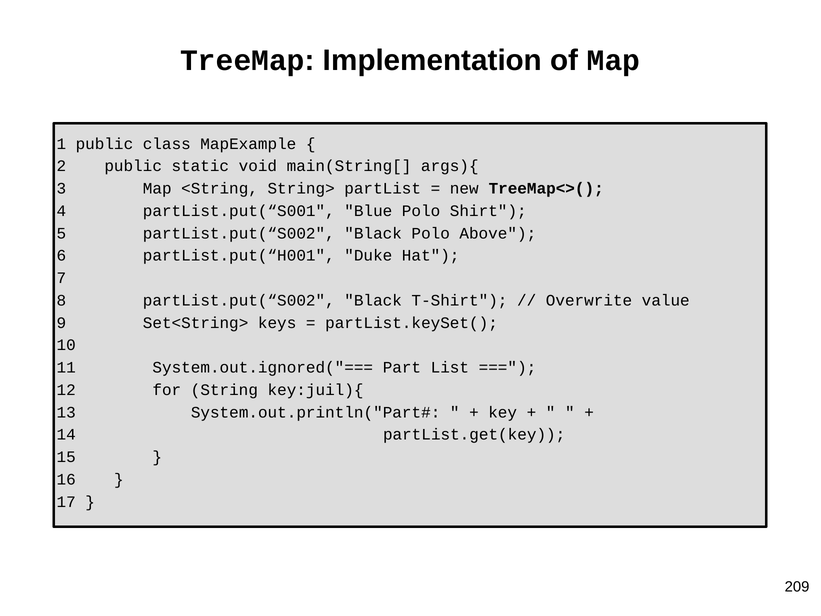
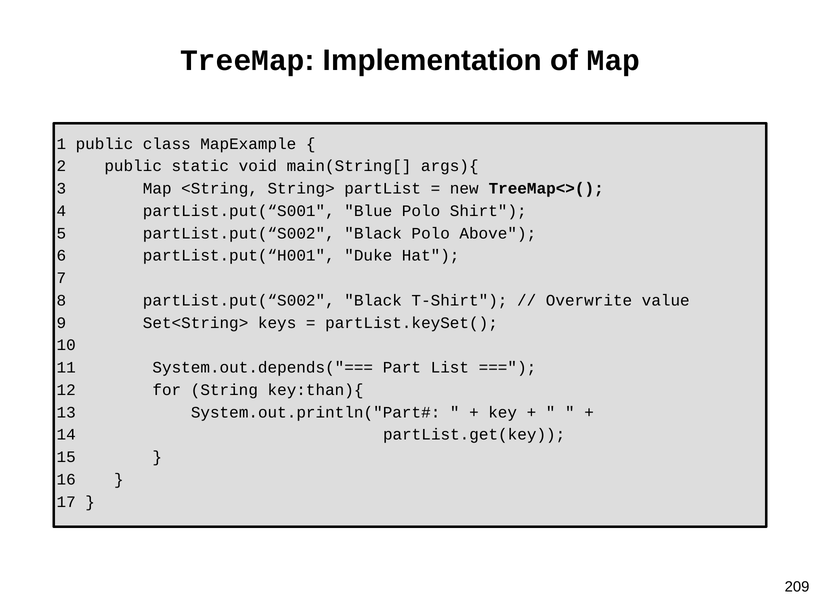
System.out.ignored("===: System.out.ignored("=== -> System.out.depends("=== (263, 367)
key:juil){: key:juil){ -> key:than){ (316, 390)
